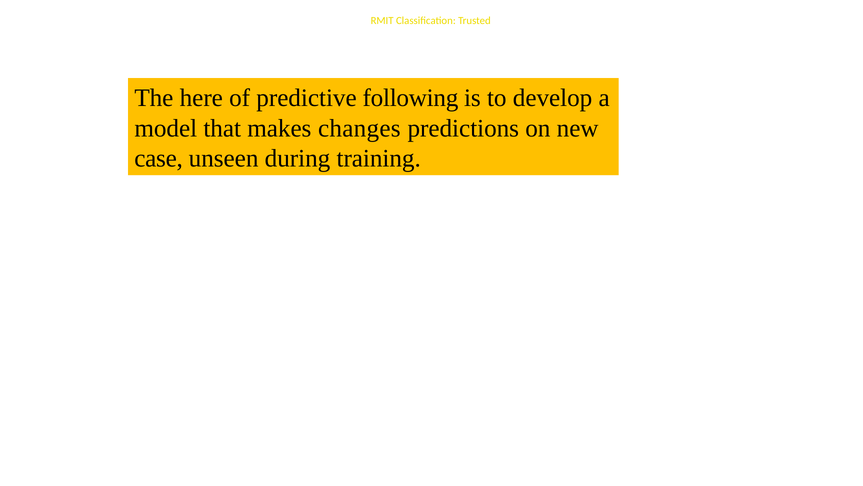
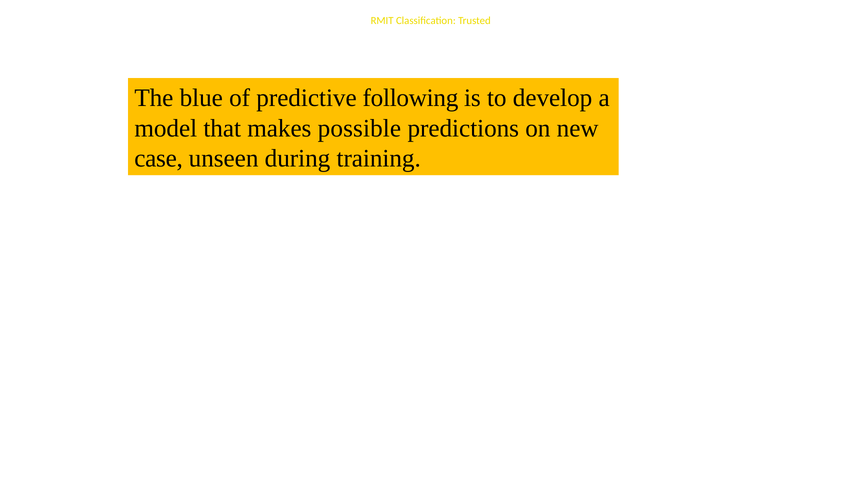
here: here -> blue (201, 98)
changes: changes -> possible (359, 128)
